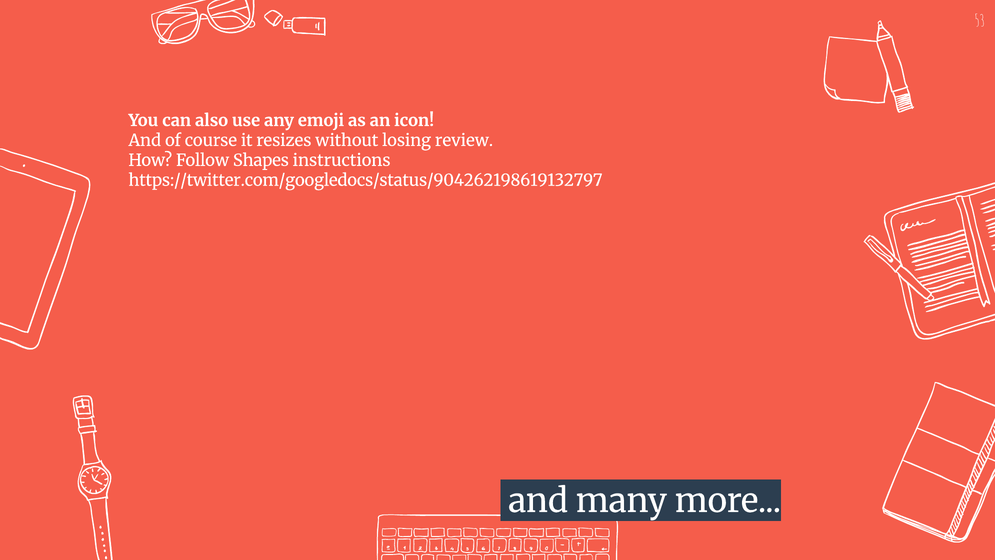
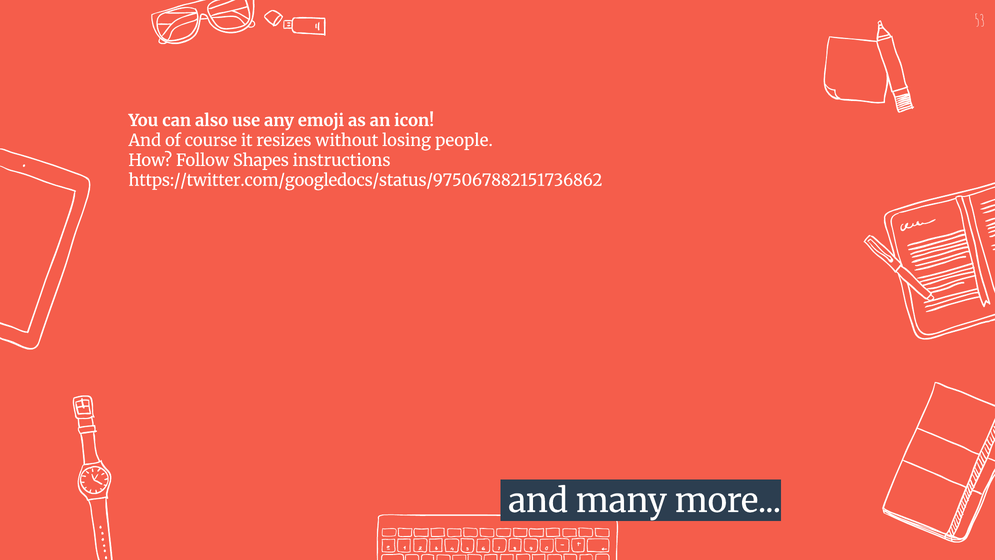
review: review -> people (464, 140)
https://twitter.com/googledocs/status/904262198619132797: https://twitter.com/googledocs/status/904262198619132797 -> https://twitter.com/googledocs/status/975067882151736862 (365, 180)
